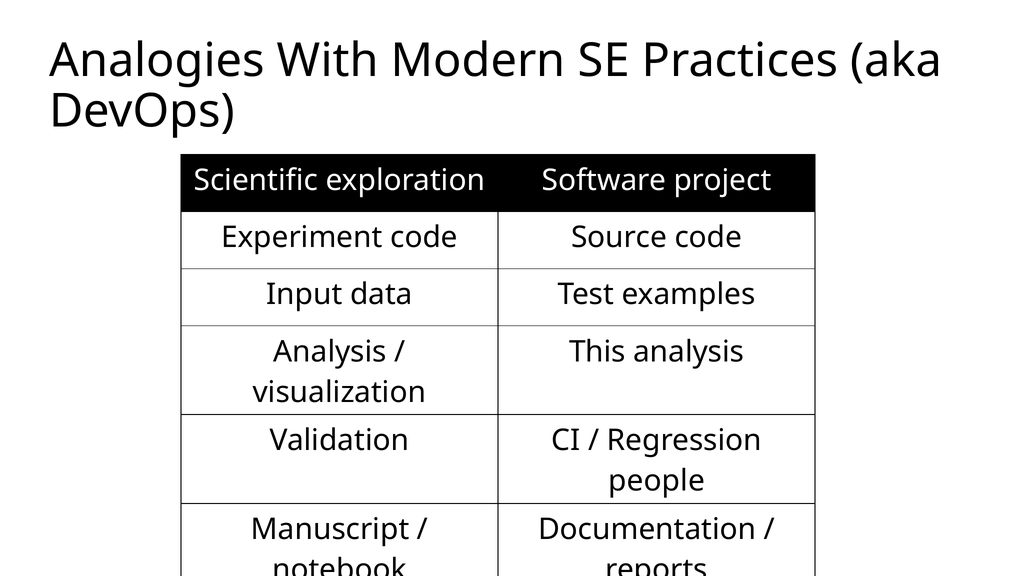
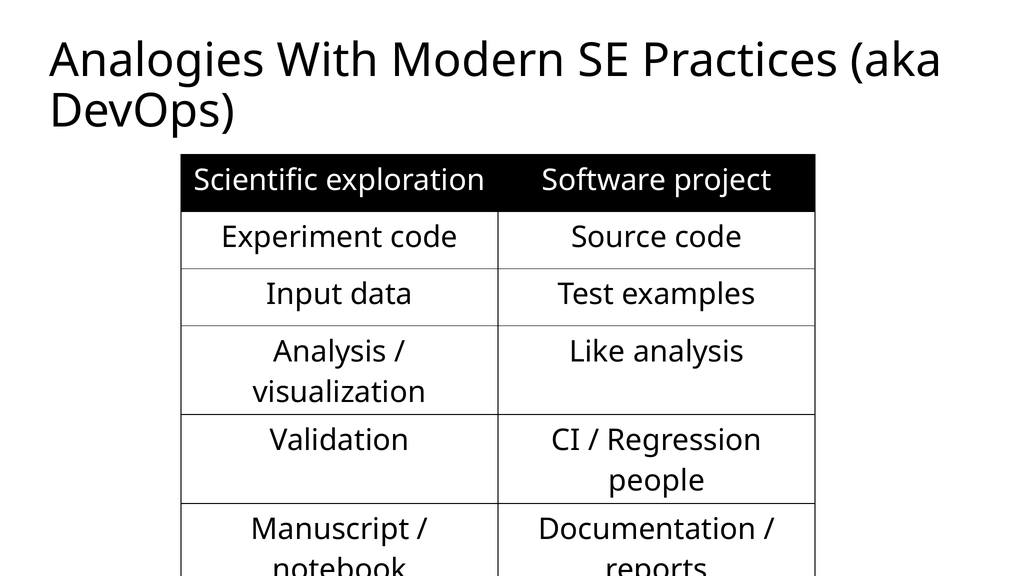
This: This -> Like (597, 352)
